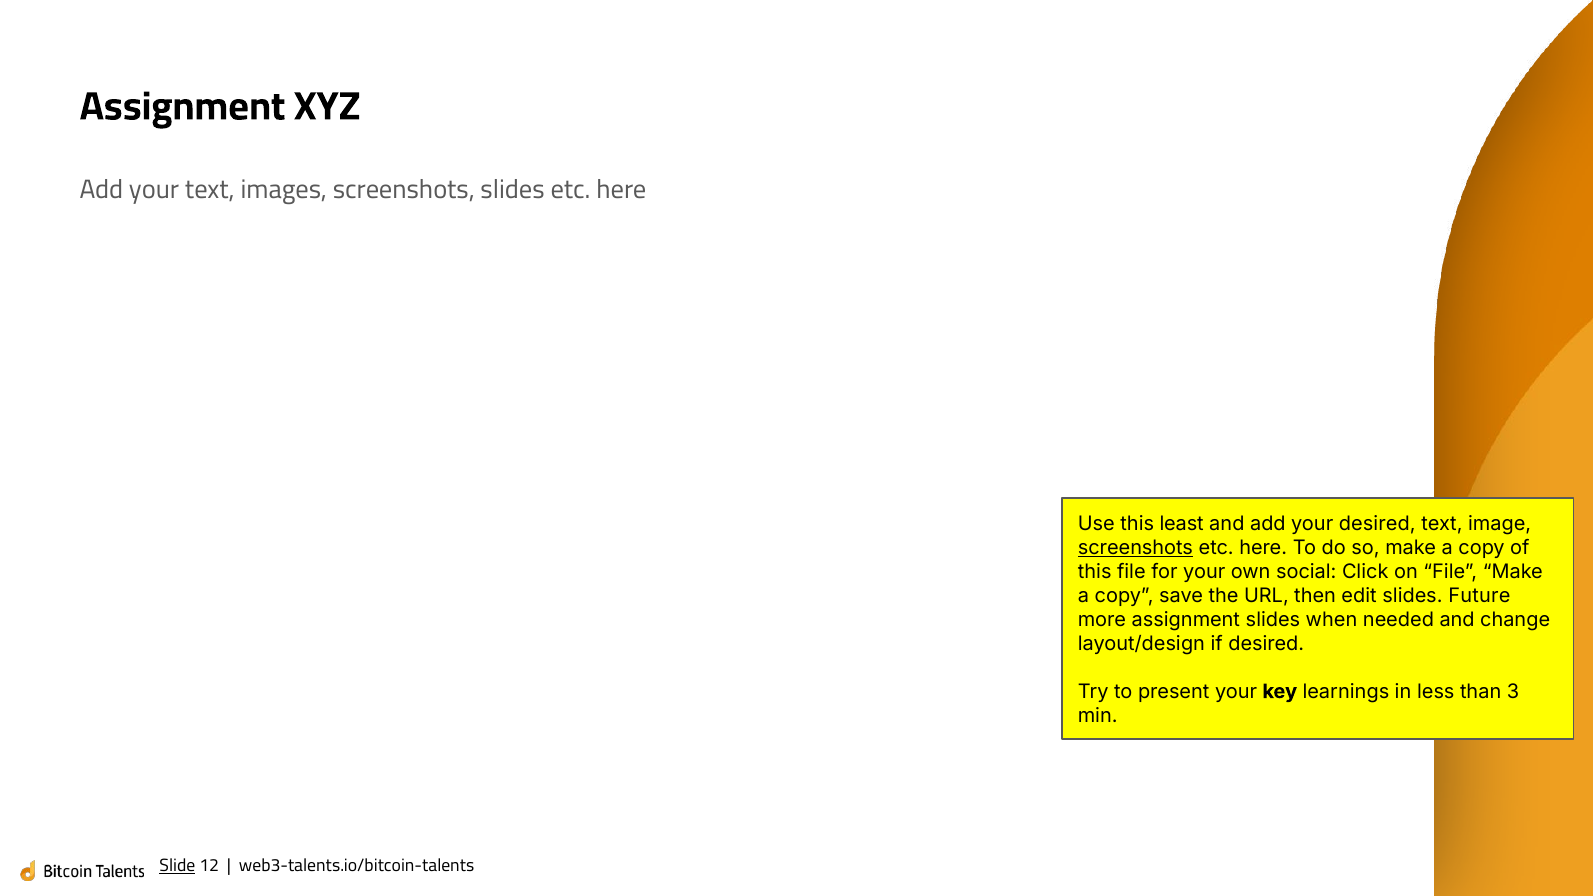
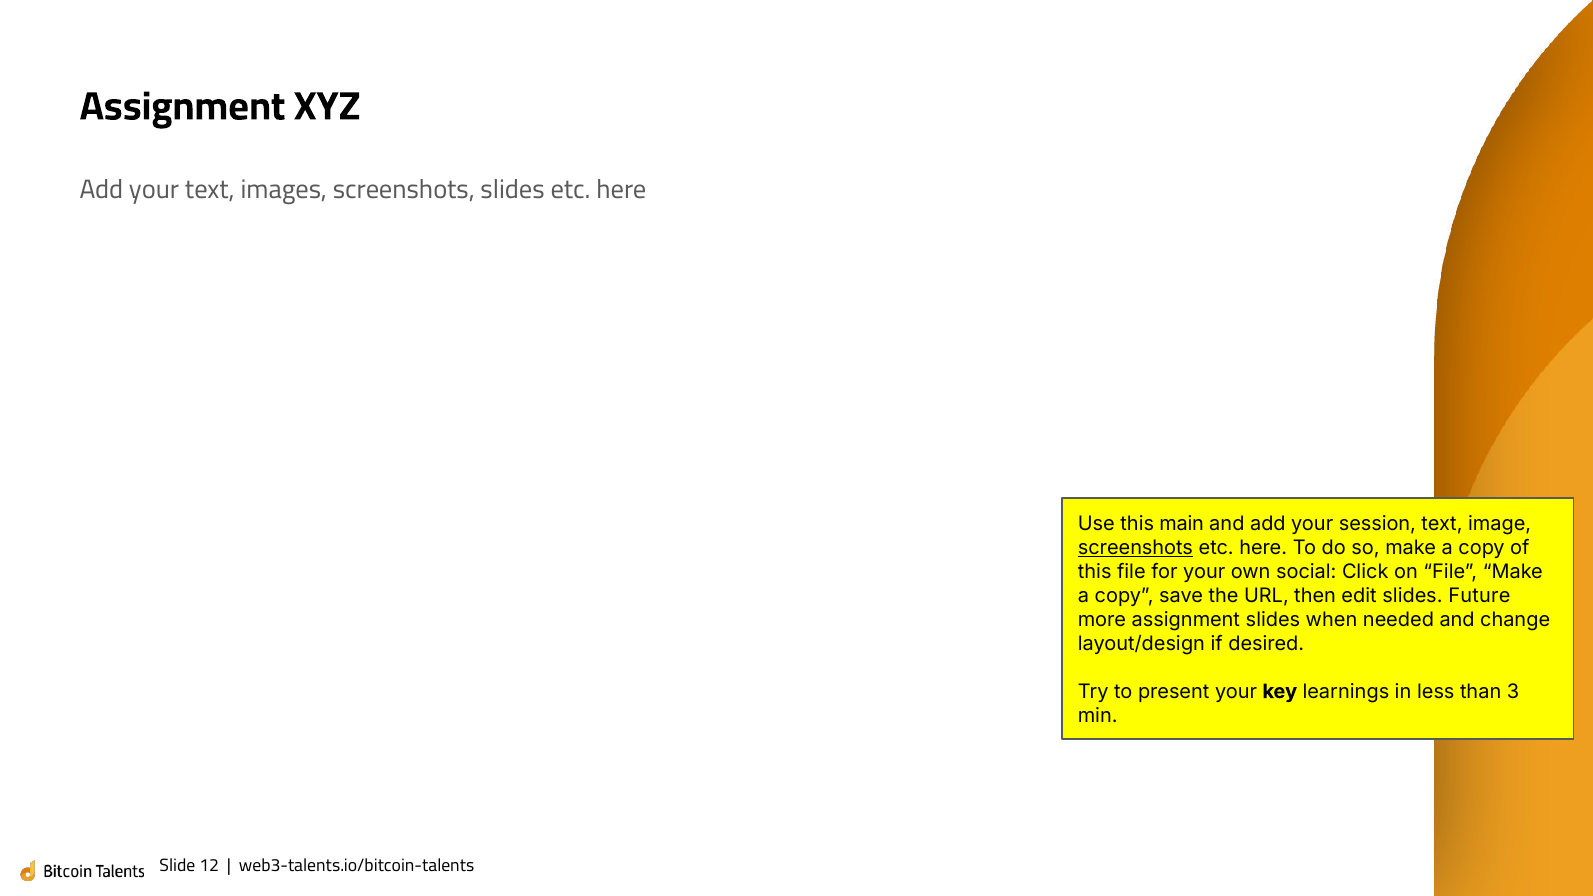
least: least -> main (1182, 524)
your desired: desired -> session (1377, 524)
Slide underline: present -> none (177, 866)
